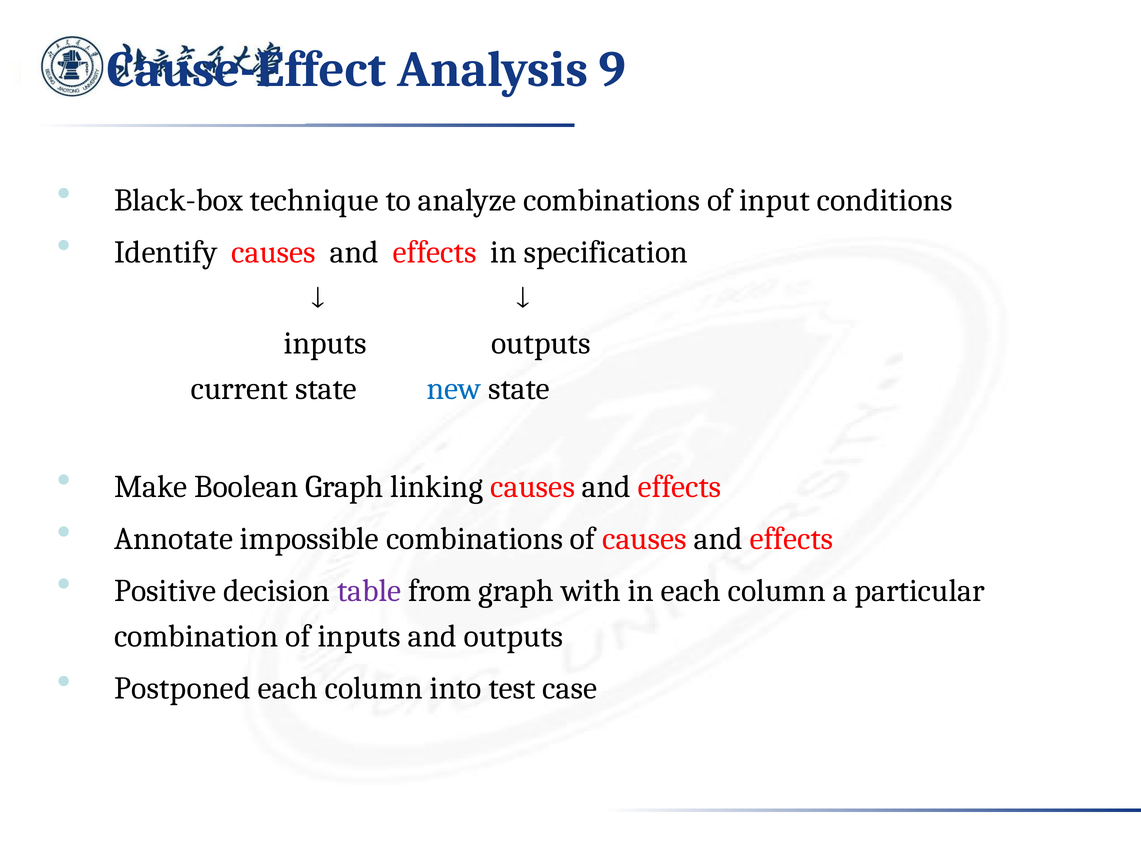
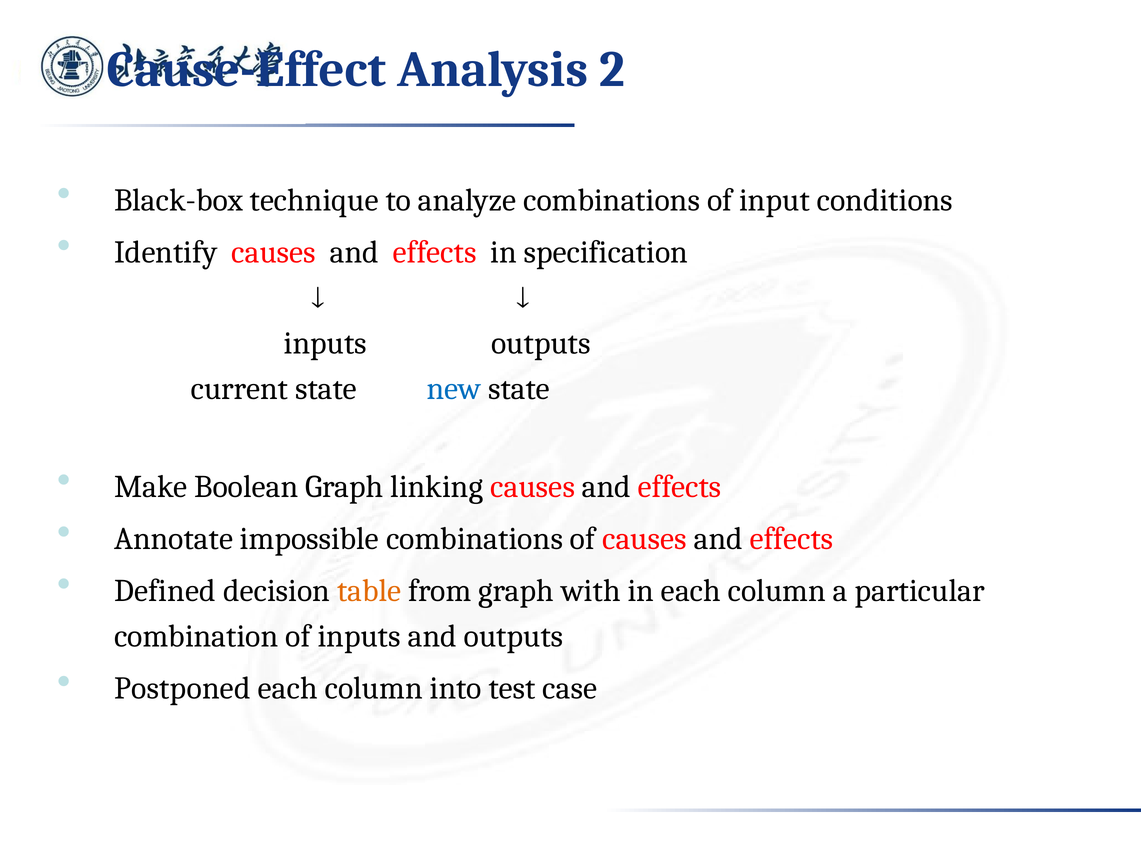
9: 9 -> 2 (612, 69)
Positive: Positive -> Defined (165, 590)
table colour: purple -> orange (369, 590)
